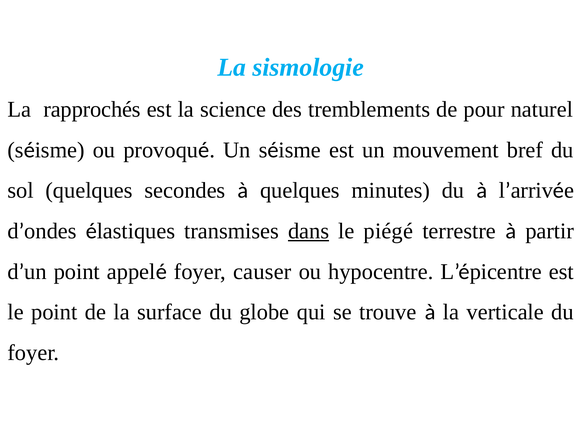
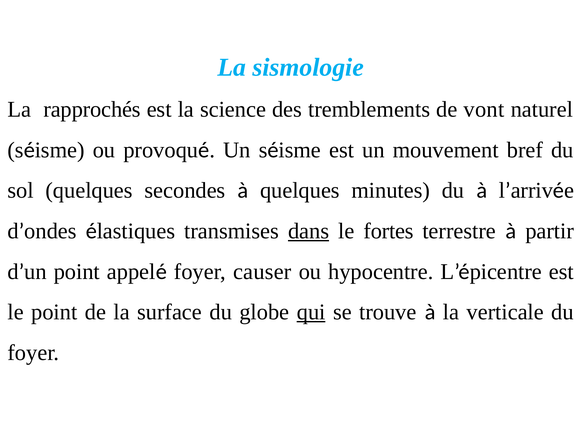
pour: pour -> vont (484, 109)
piégé: piégé -> fortes (389, 231)
qui underline: none -> present (311, 312)
